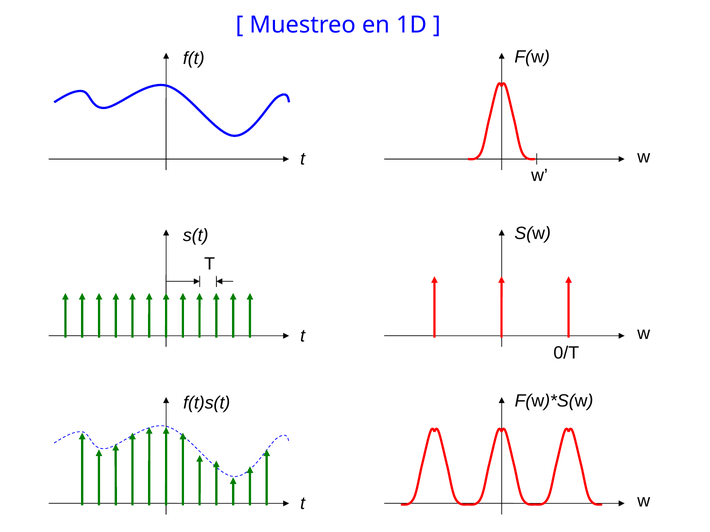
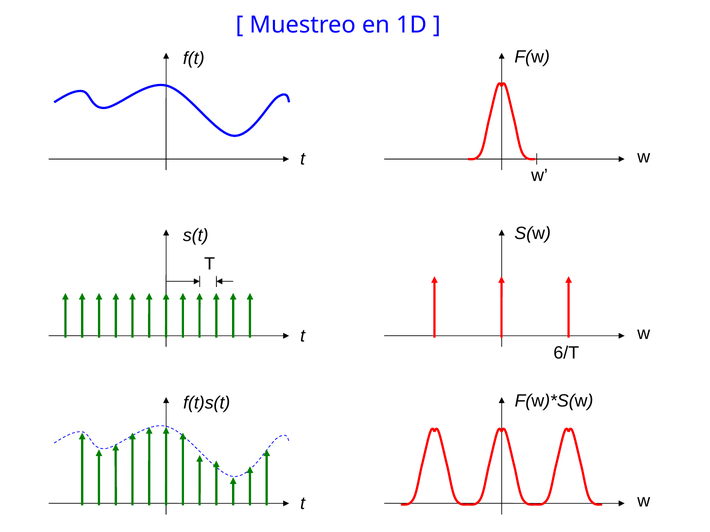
0/T: 0/T -> 6/T (566, 353)
